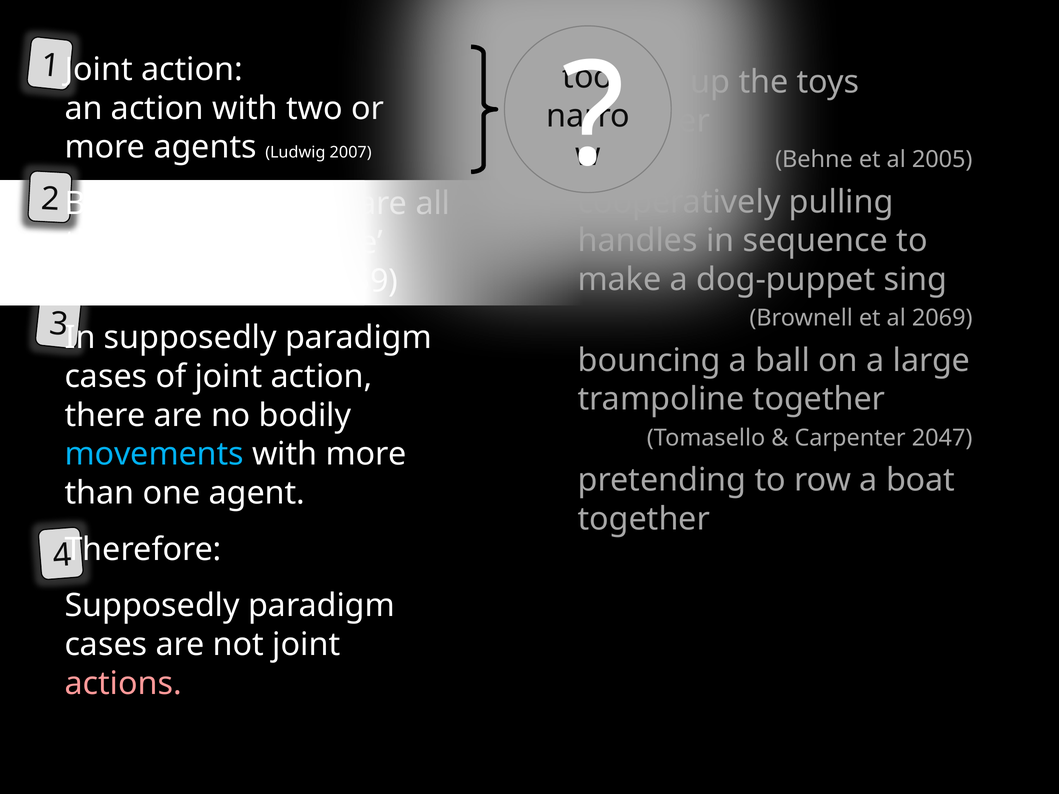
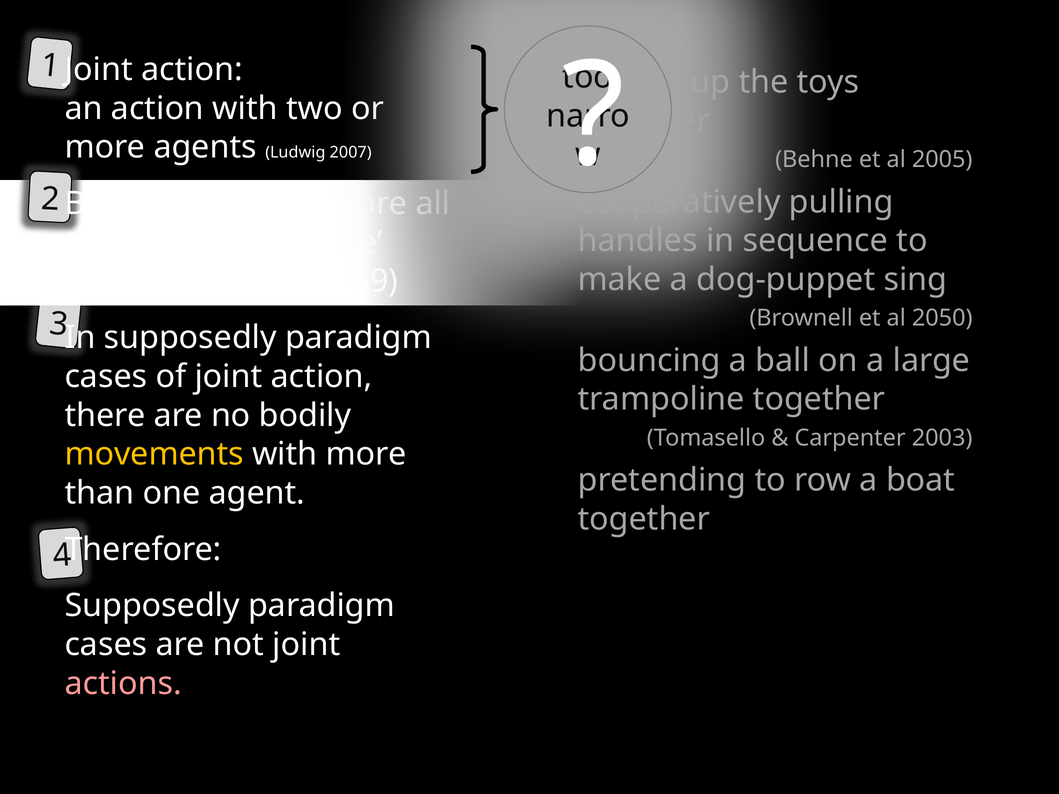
2069: 2069 -> 2050 (942, 318)
2047: 2047 -> 2003 (942, 438)
movements colour: light blue -> yellow (154, 454)
